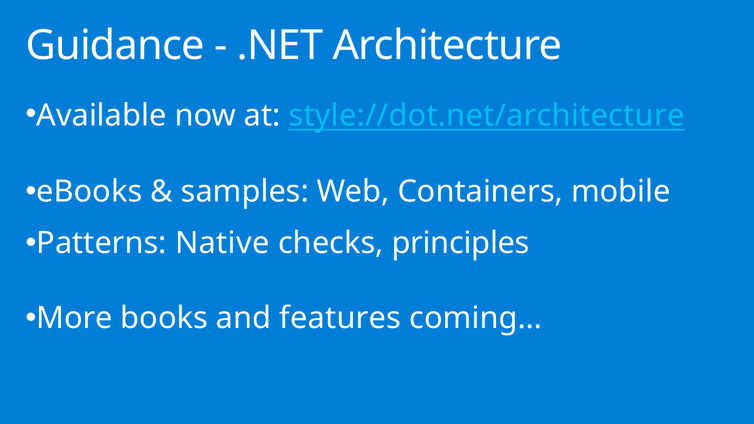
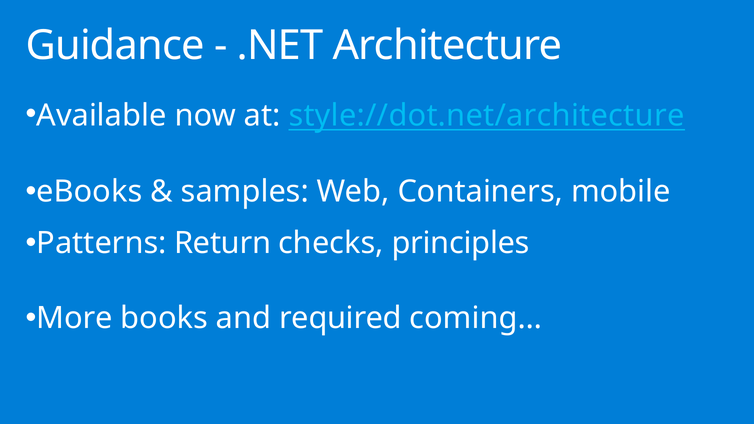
Native: Native -> Return (223, 243)
features: features -> required (340, 318)
